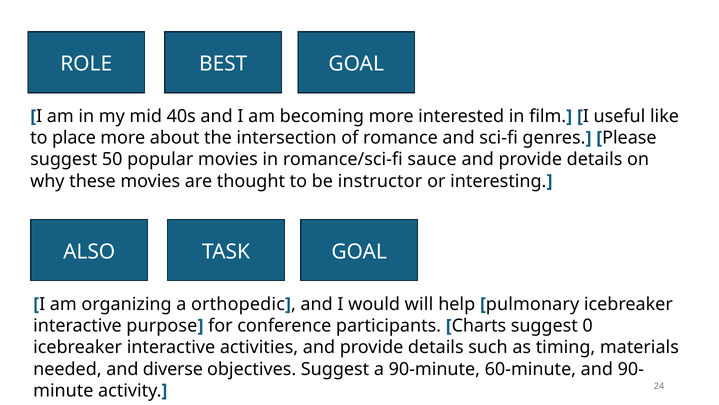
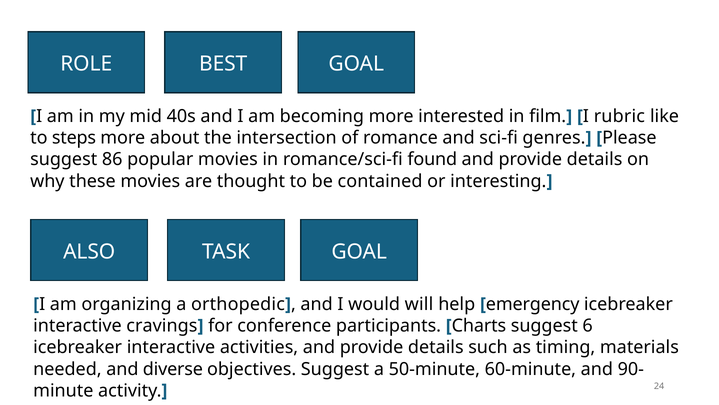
useful: useful -> rubric (619, 116)
place: place -> steps (74, 138)
50: 50 -> 86 (112, 159)
sauce: sauce -> found (432, 159)
instructor: instructor -> contained (380, 181)
pulmonary: pulmonary -> emergency (533, 304)
purpose: purpose -> cravings (162, 325)
0: 0 -> 6 (588, 325)
90-minute: 90-minute -> 50-minute (434, 369)
